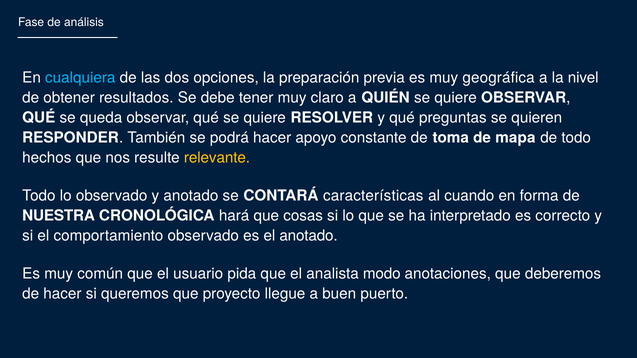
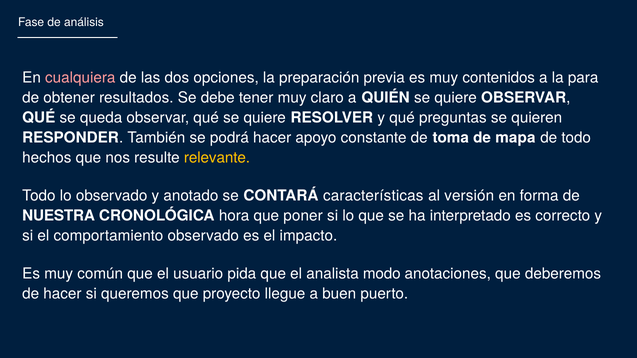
cualquiera colour: light blue -> pink (80, 78)
geográfica: geográfica -> contenidos (499, 78)
nivel: nivel -> para (583, 78)
cuando: cuando -> versión (469, 196)
hará: hará -> hora (234, 216)
cosas: cosas -> poner (303, 216)
el anotado: anotado -> impacto (308, 236)
